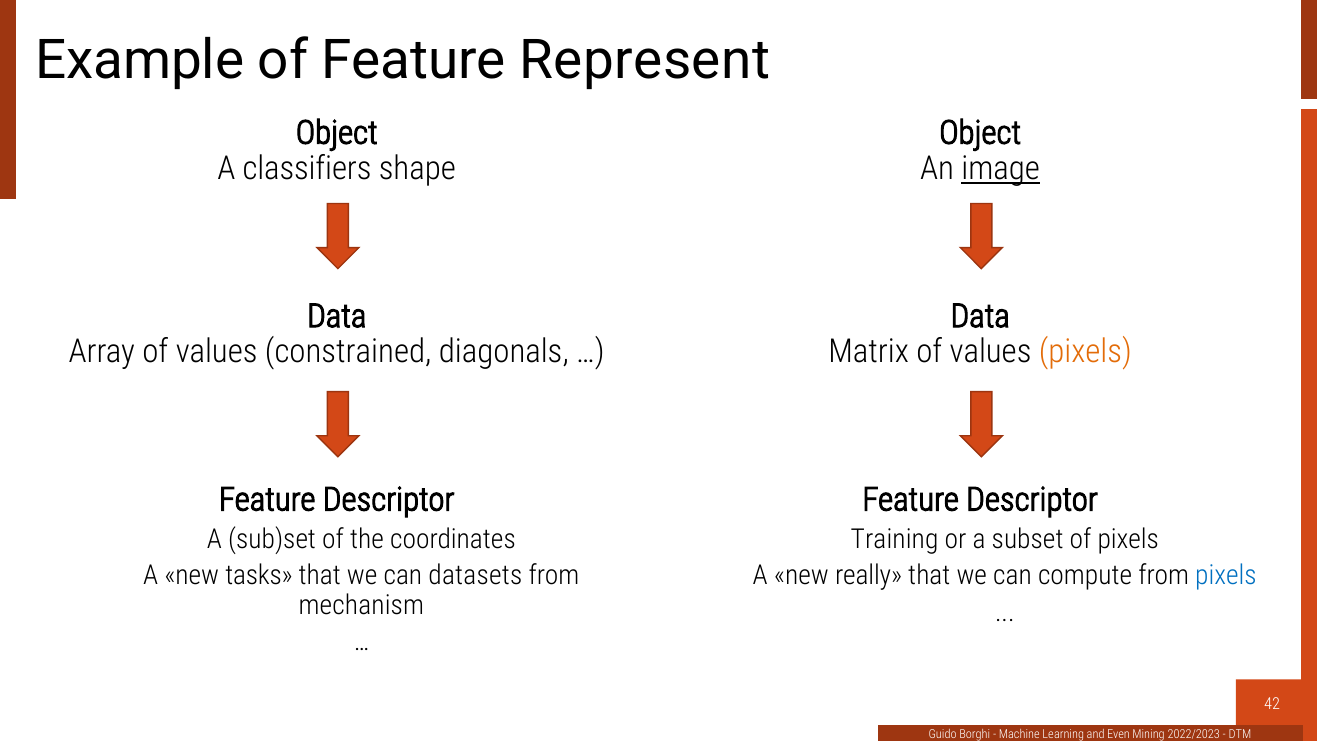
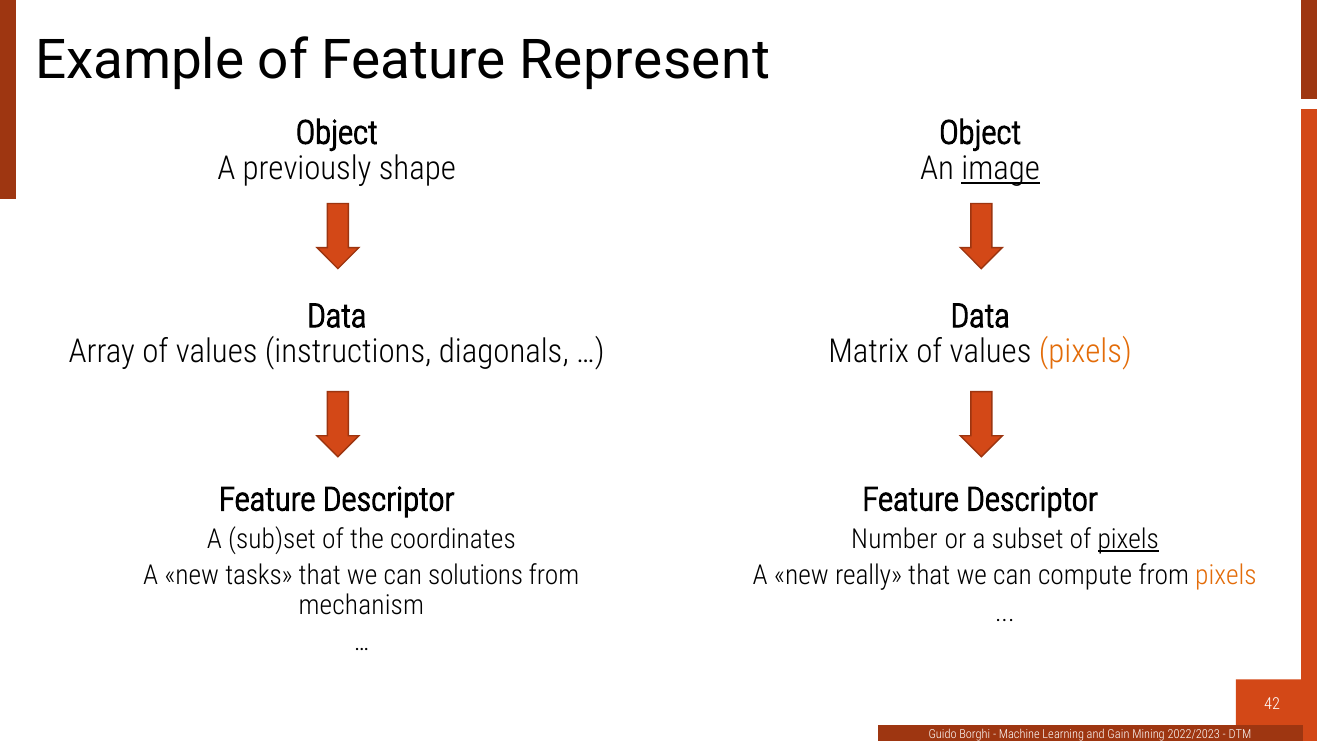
classifiers: classifiers -> previously (307, 168)
constrained: constrained -> instructions (348, 352)
Training: Training -> Number (894, 539)
pixels underline: none -> present (1128, 539)
datasets: datasets -> solutions (476, 575)
pixels colour: blue -> orange (1226, 575)
Even: Even -> Gain (1118, 734)
